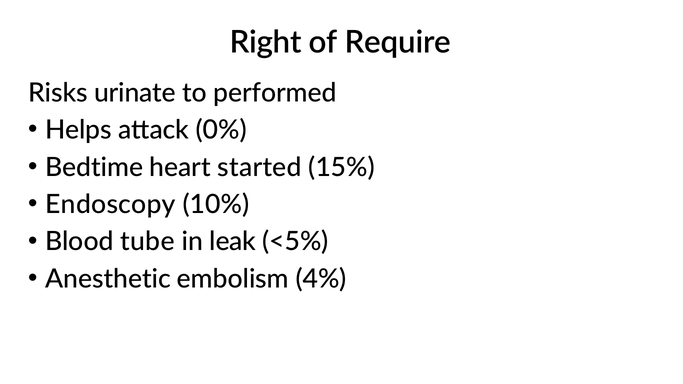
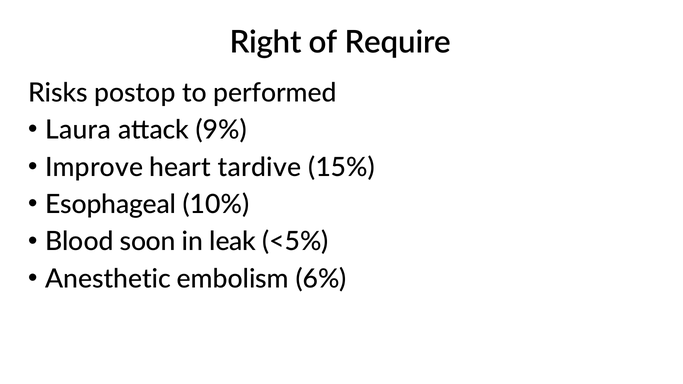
urinate: urinate -> postop (135, 93)
Helps: Helps -> Laura (78, 130)
0%: 0% -> 9% (221, 130)
Bedtime: Bedtime -> Improve (94, 167)
started: started -> tardive (260, 167)
Endoscopy: Endoscopy -> Esophageal (111, 205)
tube: tube -> soon (148, 242)
4%: 4% -> 6% (321, 279)
